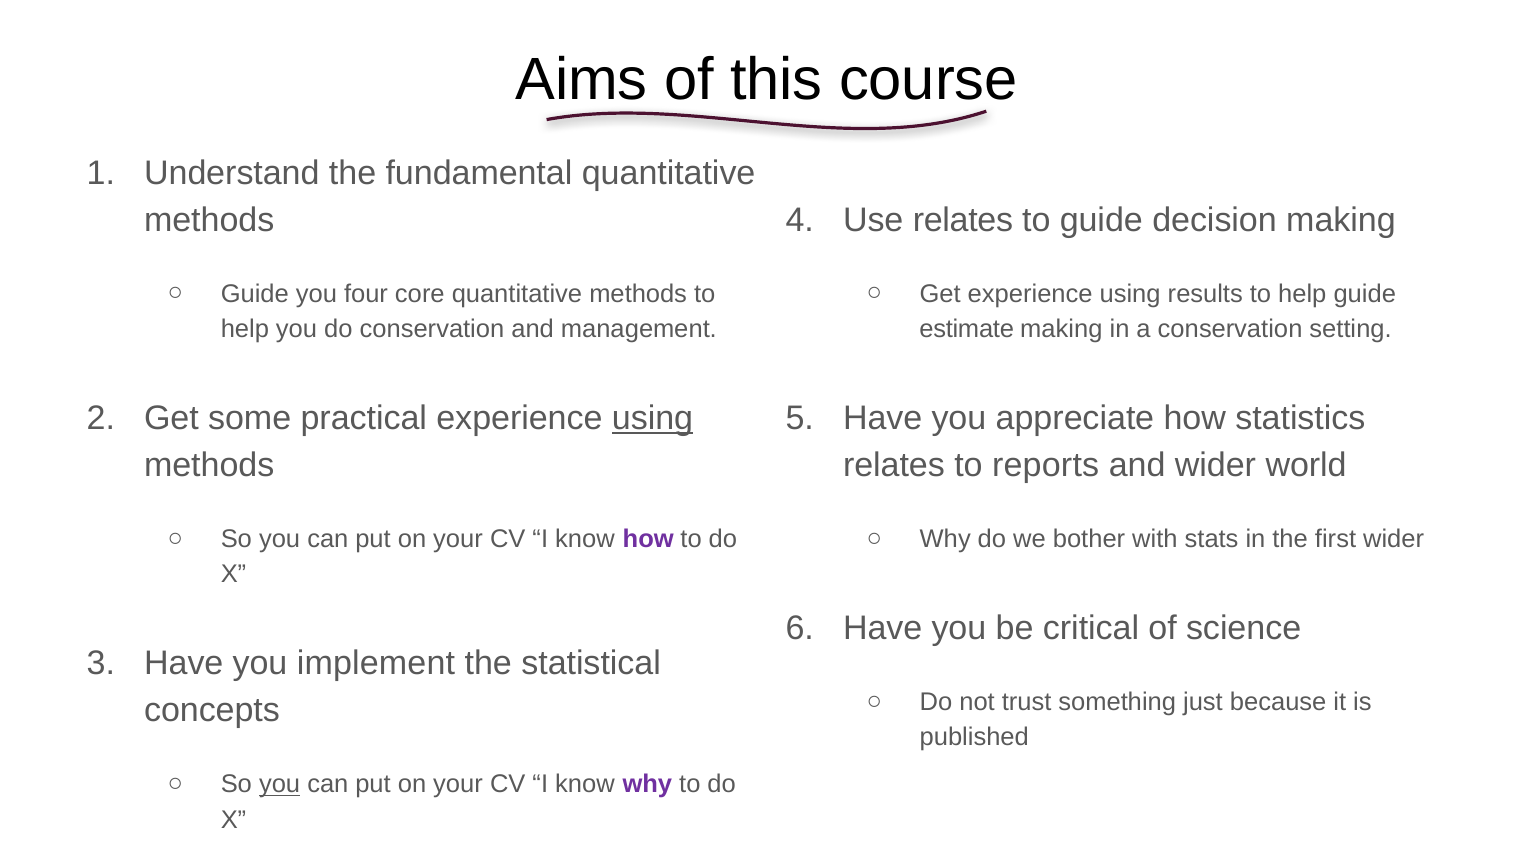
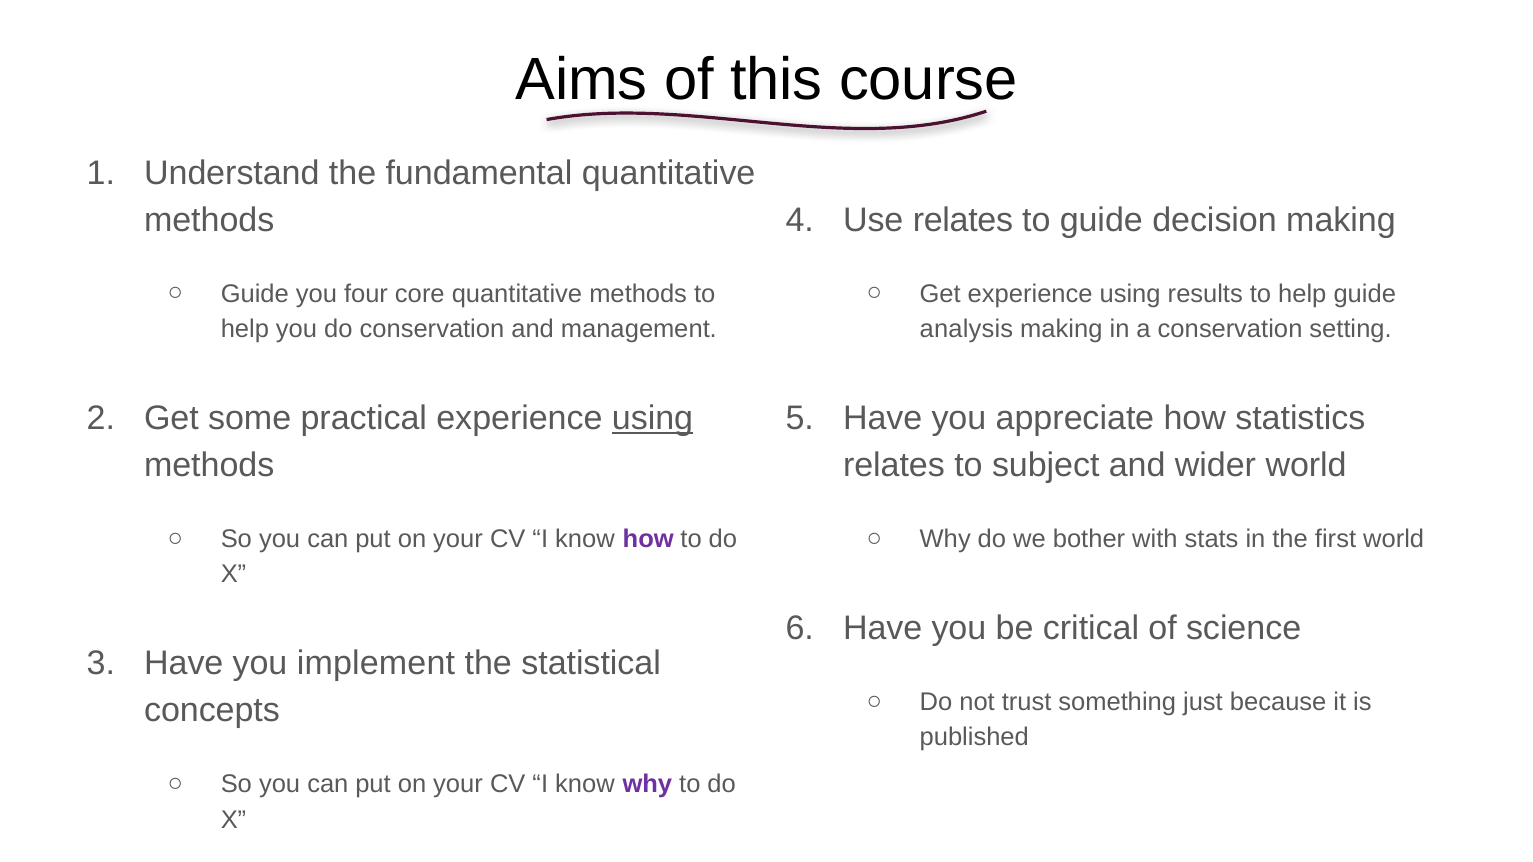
estimate: estimate -> analysis (966, 329)
reports: reports -> subject (1046, 466)
first wider: wider -> world (1394, 539)
you underline: present -> none (280, 785)
